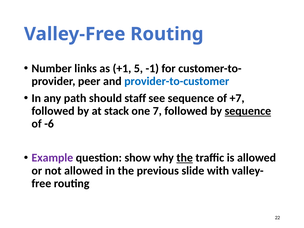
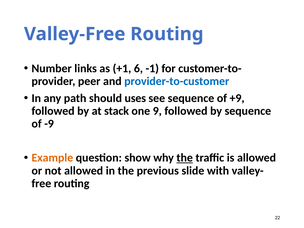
5: 5 -> 6 (138, 69)
staff: staff -> uses (135, 98)
+7: +7 -> +9 (237, 98)
7: 7 -> 9 (157, 111)
sequence underline: present -> none (248, 111)
-6: -6 -> -9 (49, 124)
Example colour: purple -> orange (52, 158)
